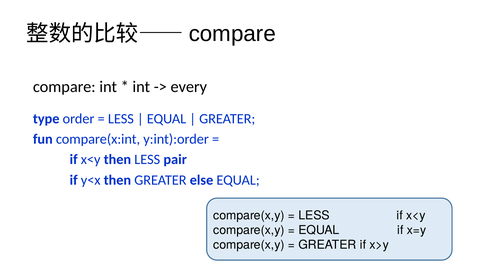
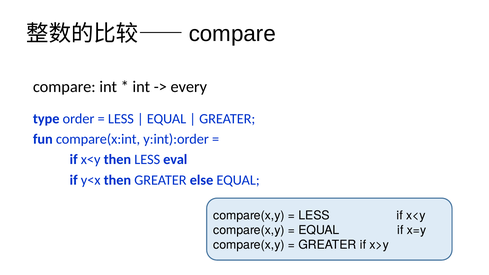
pair: pair -> eval (175, 160)
